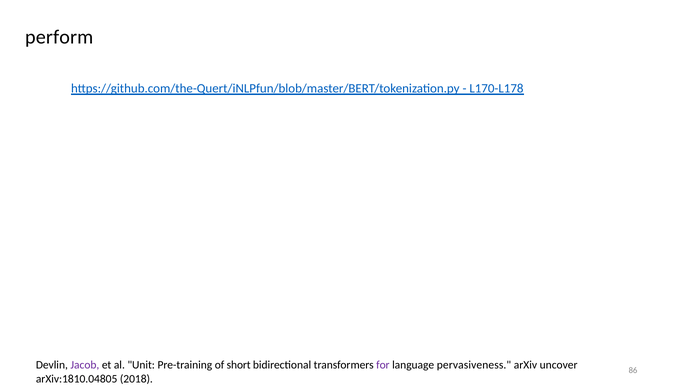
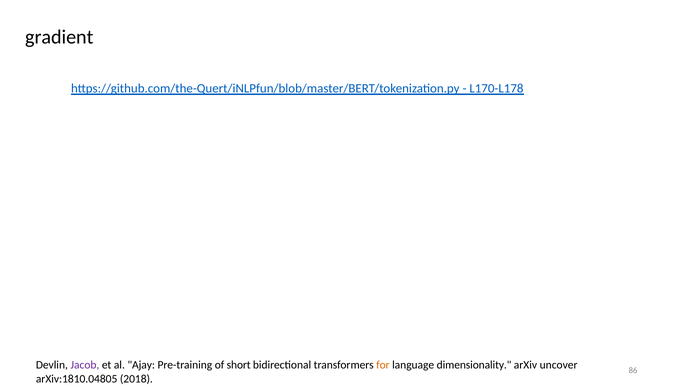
perform: perform -> gradient (59, 37)
Unit: Unit -> Ajay (141, 365)
for colour: purple -> orange (383, 365)
pervasiveness: pervasiveness -> dimensionality (474, 365)
